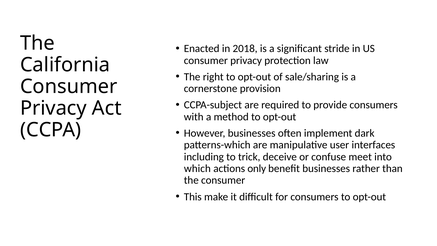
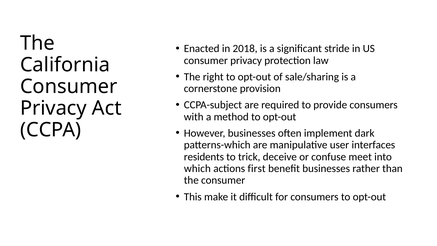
including: including -> residents (204, 157)
only: only -> first (257, 168)
